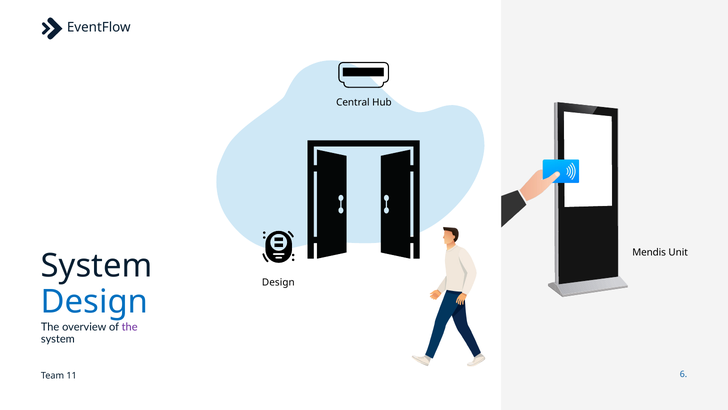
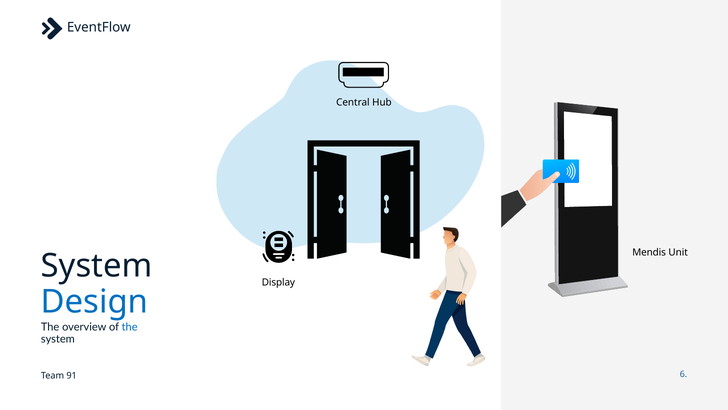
Design: Design -> Display (278, 282)
the colour: purple -> blue (130, 326)
11: 11 -> 91 (72, 375)
